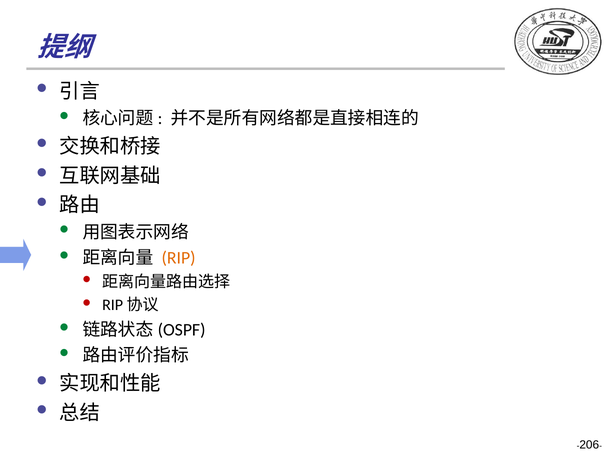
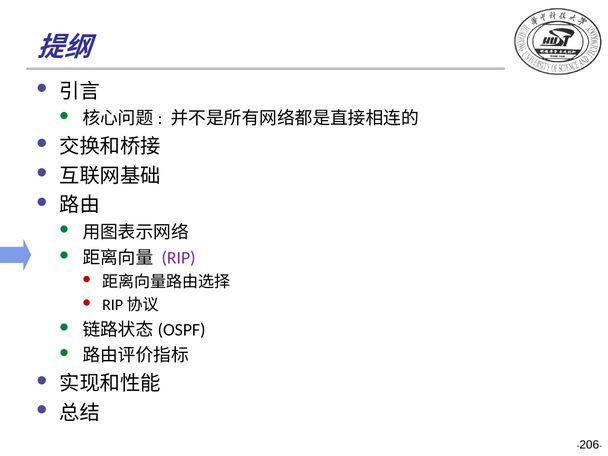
RIP colour: orange -> purple (179, 258)
